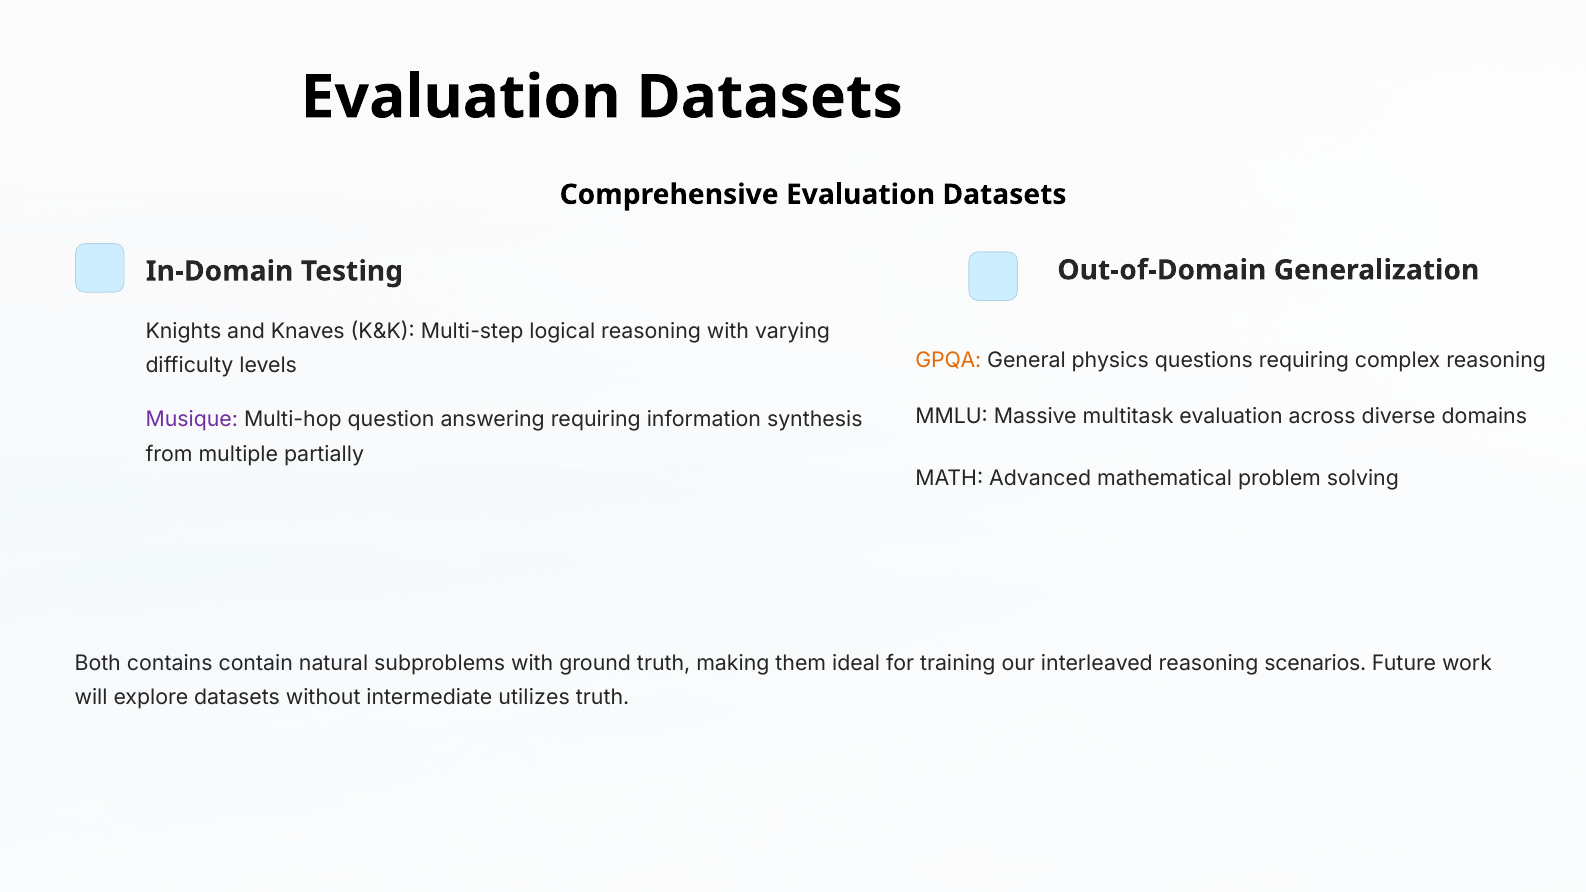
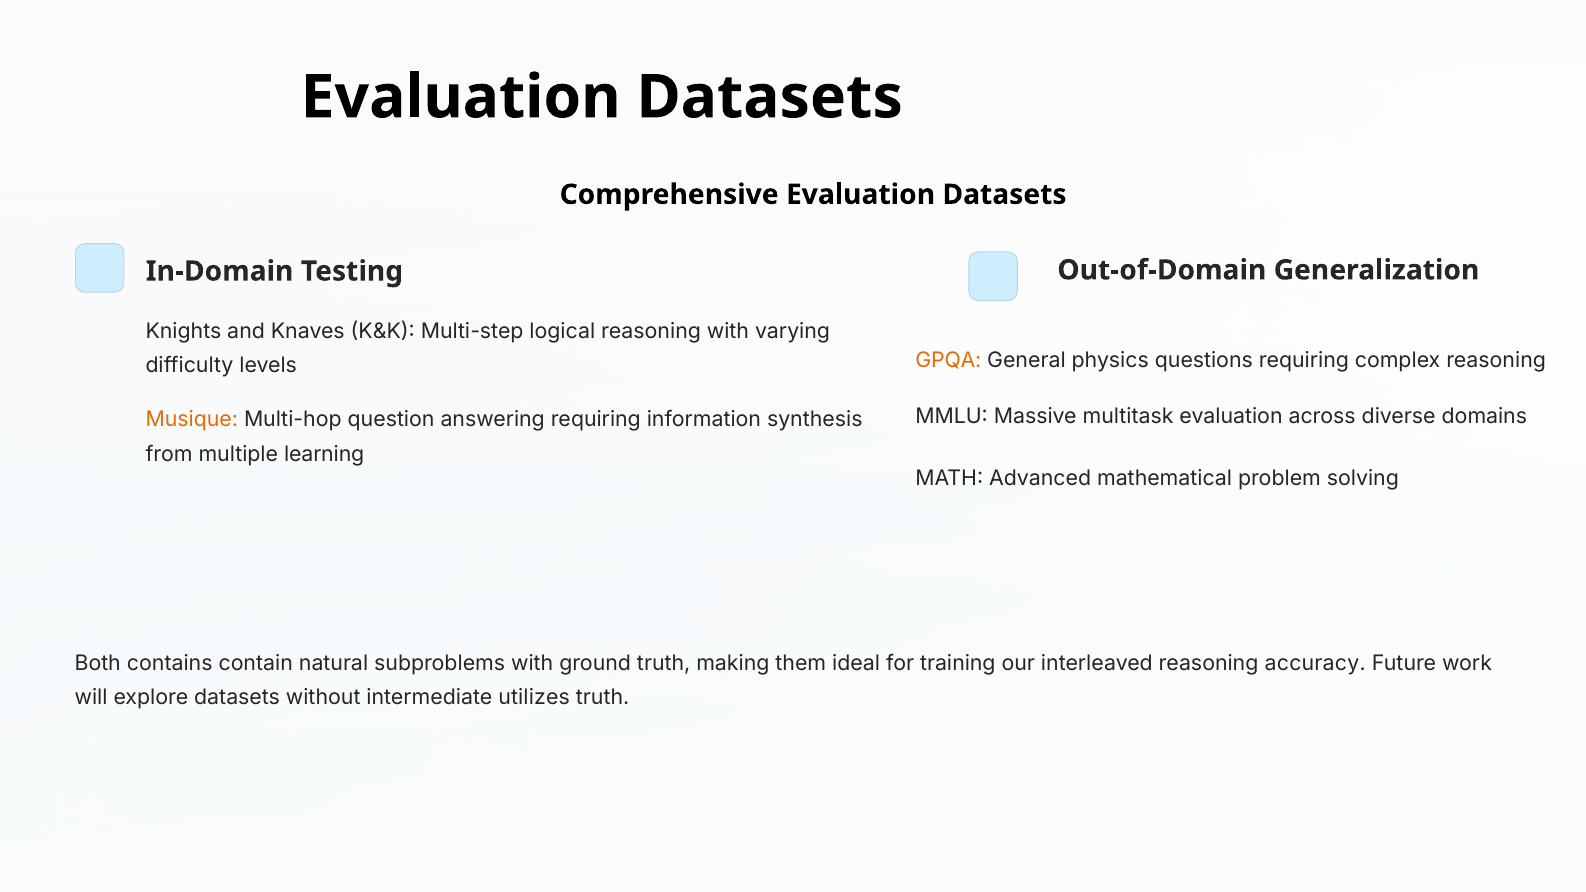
Musique colour: purple -> orange (192, 420)
partially: partially -> learning (324, 454)
scenarios: scenarios -> accuracy (1315, 663)
